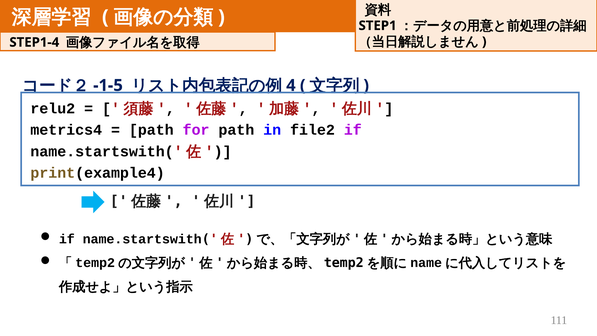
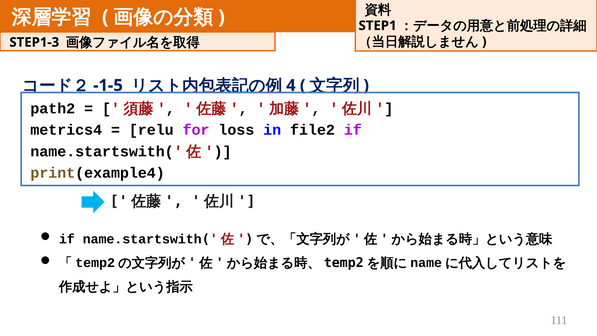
STEP1-4: STEP1-4 -> STEP1-3 (34, 42)
relu2: relu2 -> path2 (53, 108)
path: path -> relu (151, 130)
for path: path -> loss (236, 130)
